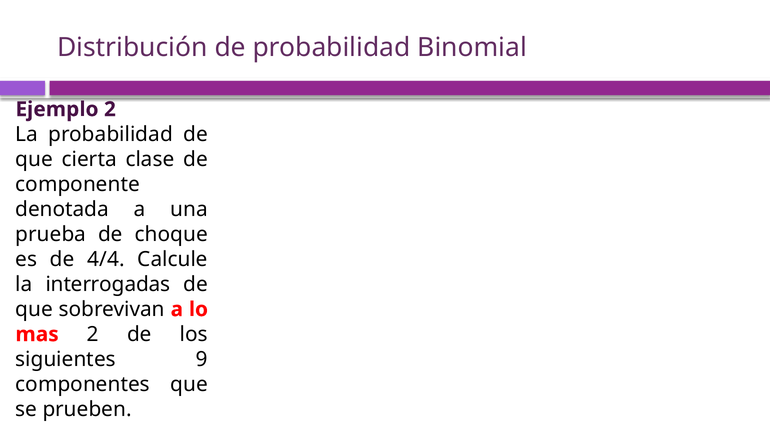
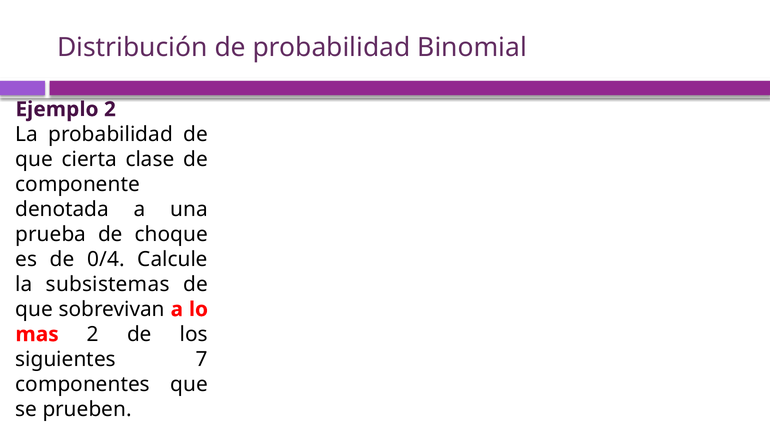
4/4: 4/4 -> 0/4 (106, 259)
interrogadas: interrogadas -> subsistemas (108, 284)
9: 9 -> 7 (202, 359)
